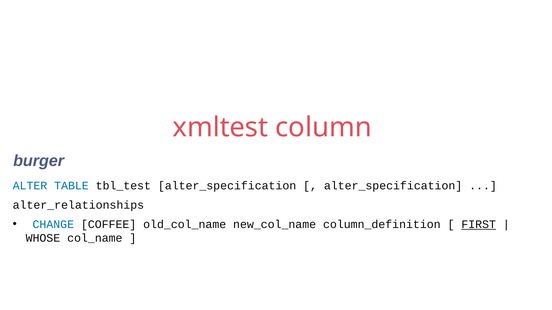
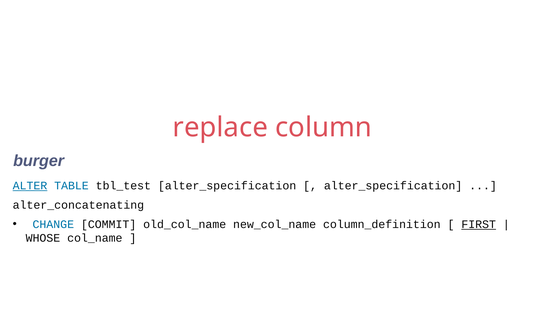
xmltest: xmltest -> replace (220, 127)
ALTER underline: none -> present (30, 186)
alter_relationships: alter_relationships -> alter_concatenating (78, 205)
COFFEE: COFFEE -> COMMIT (109, 225)
